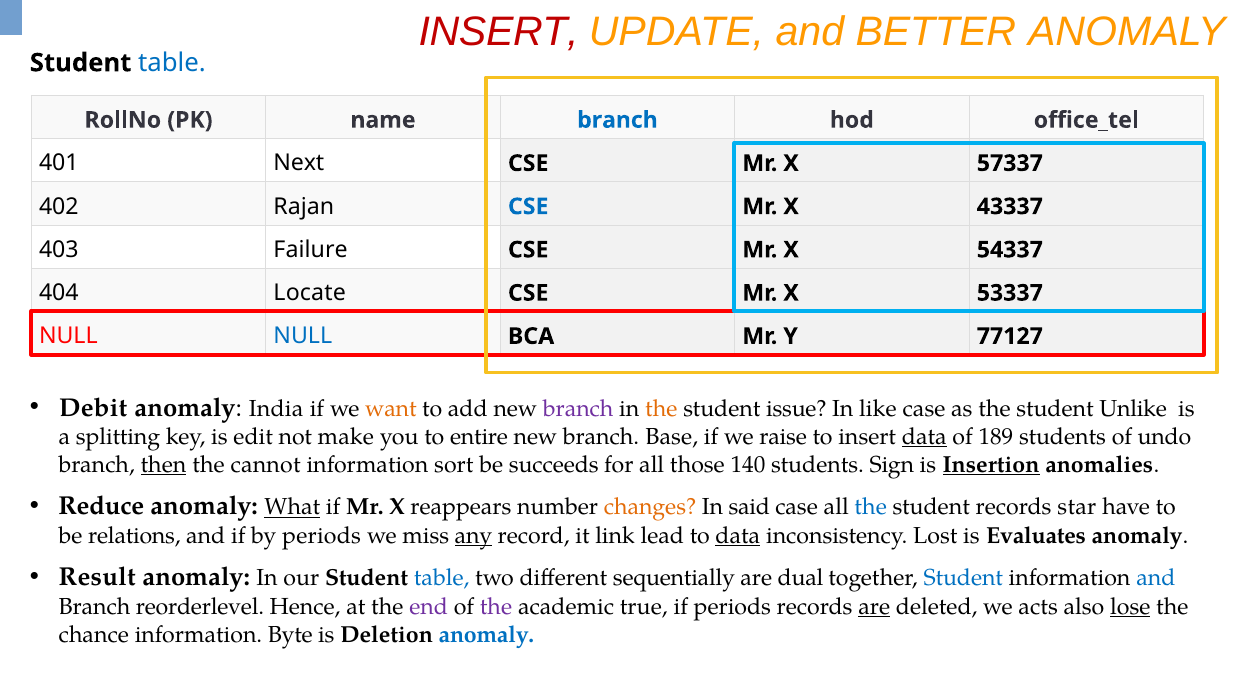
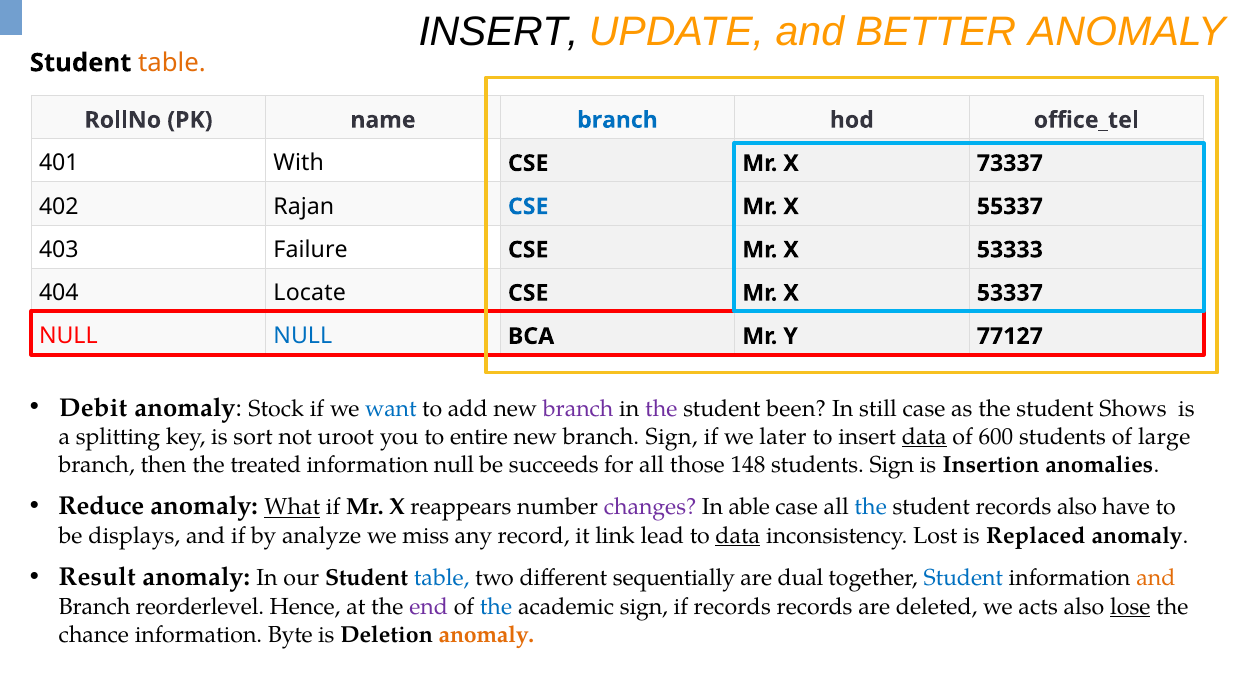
INSERT colour: red -> black (499, 32)
table colour: blue -> orange (172, 63)
Next: Next -> With (299, 163)
57337: 57337 -> 73337 (1010, 163)
43337: 43337 -> 55337 (1010, 206)
54337: 54337 -> 53333 (1010, 250)
India: India -> Stock (276, 408)
want colour: orange -> blue (391, 408)
the colour: orange -> purple (661, 408)
issue: issue -> been (796, 408)
like: like -> still (878, 408)
Unlike: Unlike -> Shows (1133, 408)
edit: edit -> sort (253, 437)
make: make -> uroot (346, 437)
branch Base: Base -> Sign (672, 437)
raise: raise -> later (783, 437)
189: 189 -> 600 (996, 437)
undo: undo -> large (1164, 437)
then underline: present -> none (164, 464)
cannot: cannot -> treated (266, 464)
information sort: sort -> null (454, 464)
140: 140 -> 148 (748, 464)
Insertion underline: present -> none (991, 464)
changes colour: orange -> purple (650, 507)
said: said -> able (749, 507)
records star: star -> also (1077, 507)
relations: relations -> displays (134, 535)
by periods: periods -> analyze (322, 535)
any underline: present -> none (473, 535)
Evaluates: Evaluates -> Replaced (1036, 535)
and colour: blue -> orange (1156, 578)
the colour: purple -> blue (496, 606)
academic true: true -> sign (644, 606)
if periods: periods -> records (732, 606)
are underline: present -> none (874, 606)
anomaly colour: blue -> orange (486, 634)
